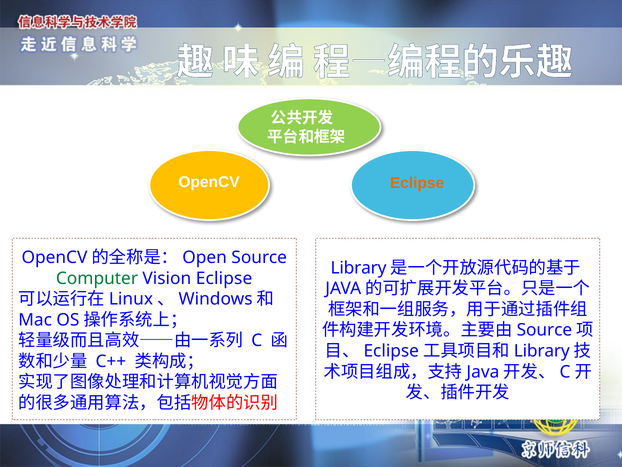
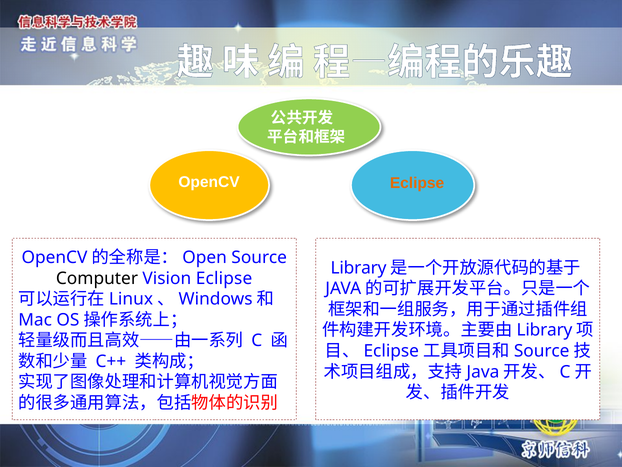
Computer colour: green -> black (97, 278)
Source: Source -> Library (544, 330)
Library: Library -> Source (542, 351)
